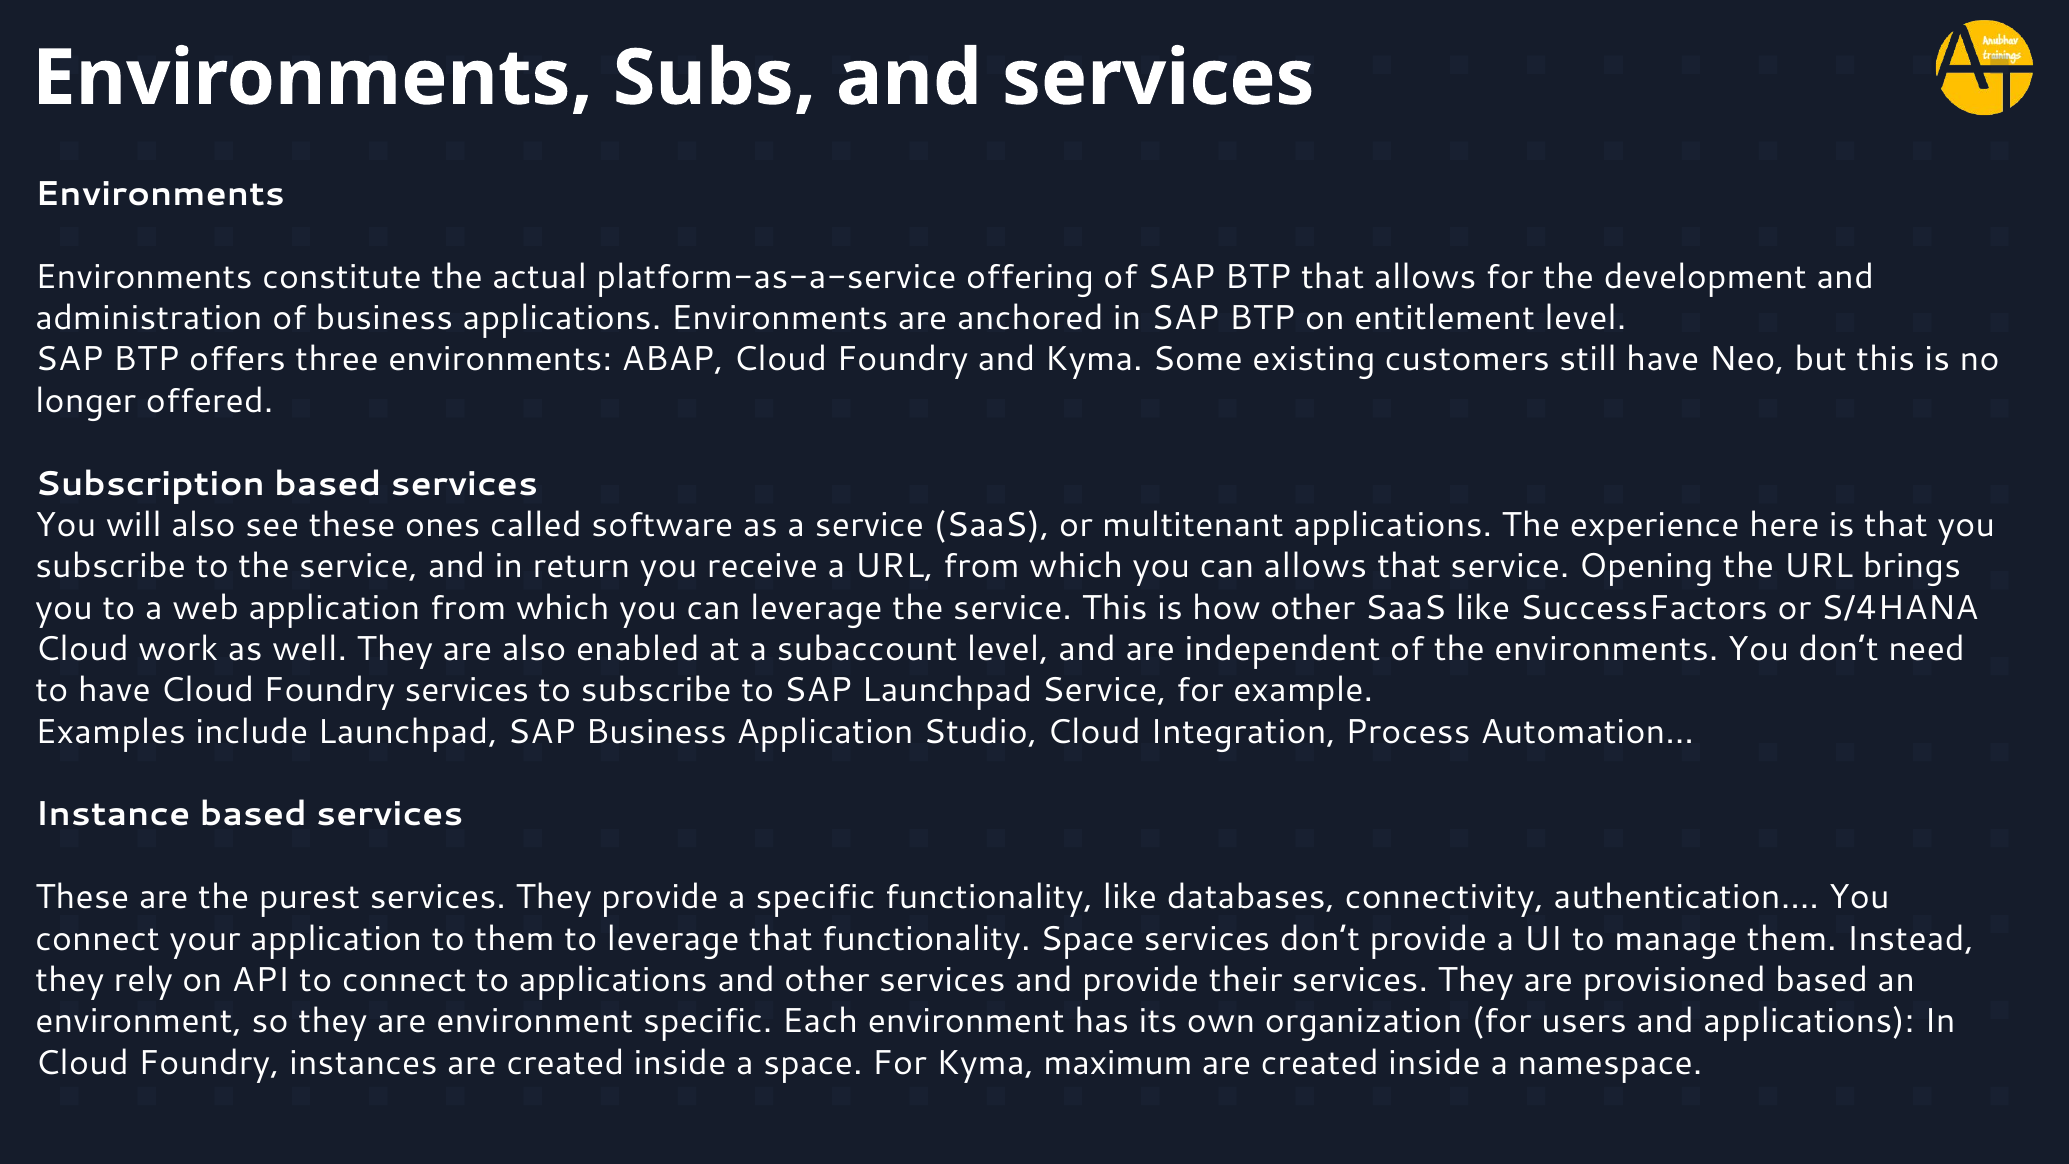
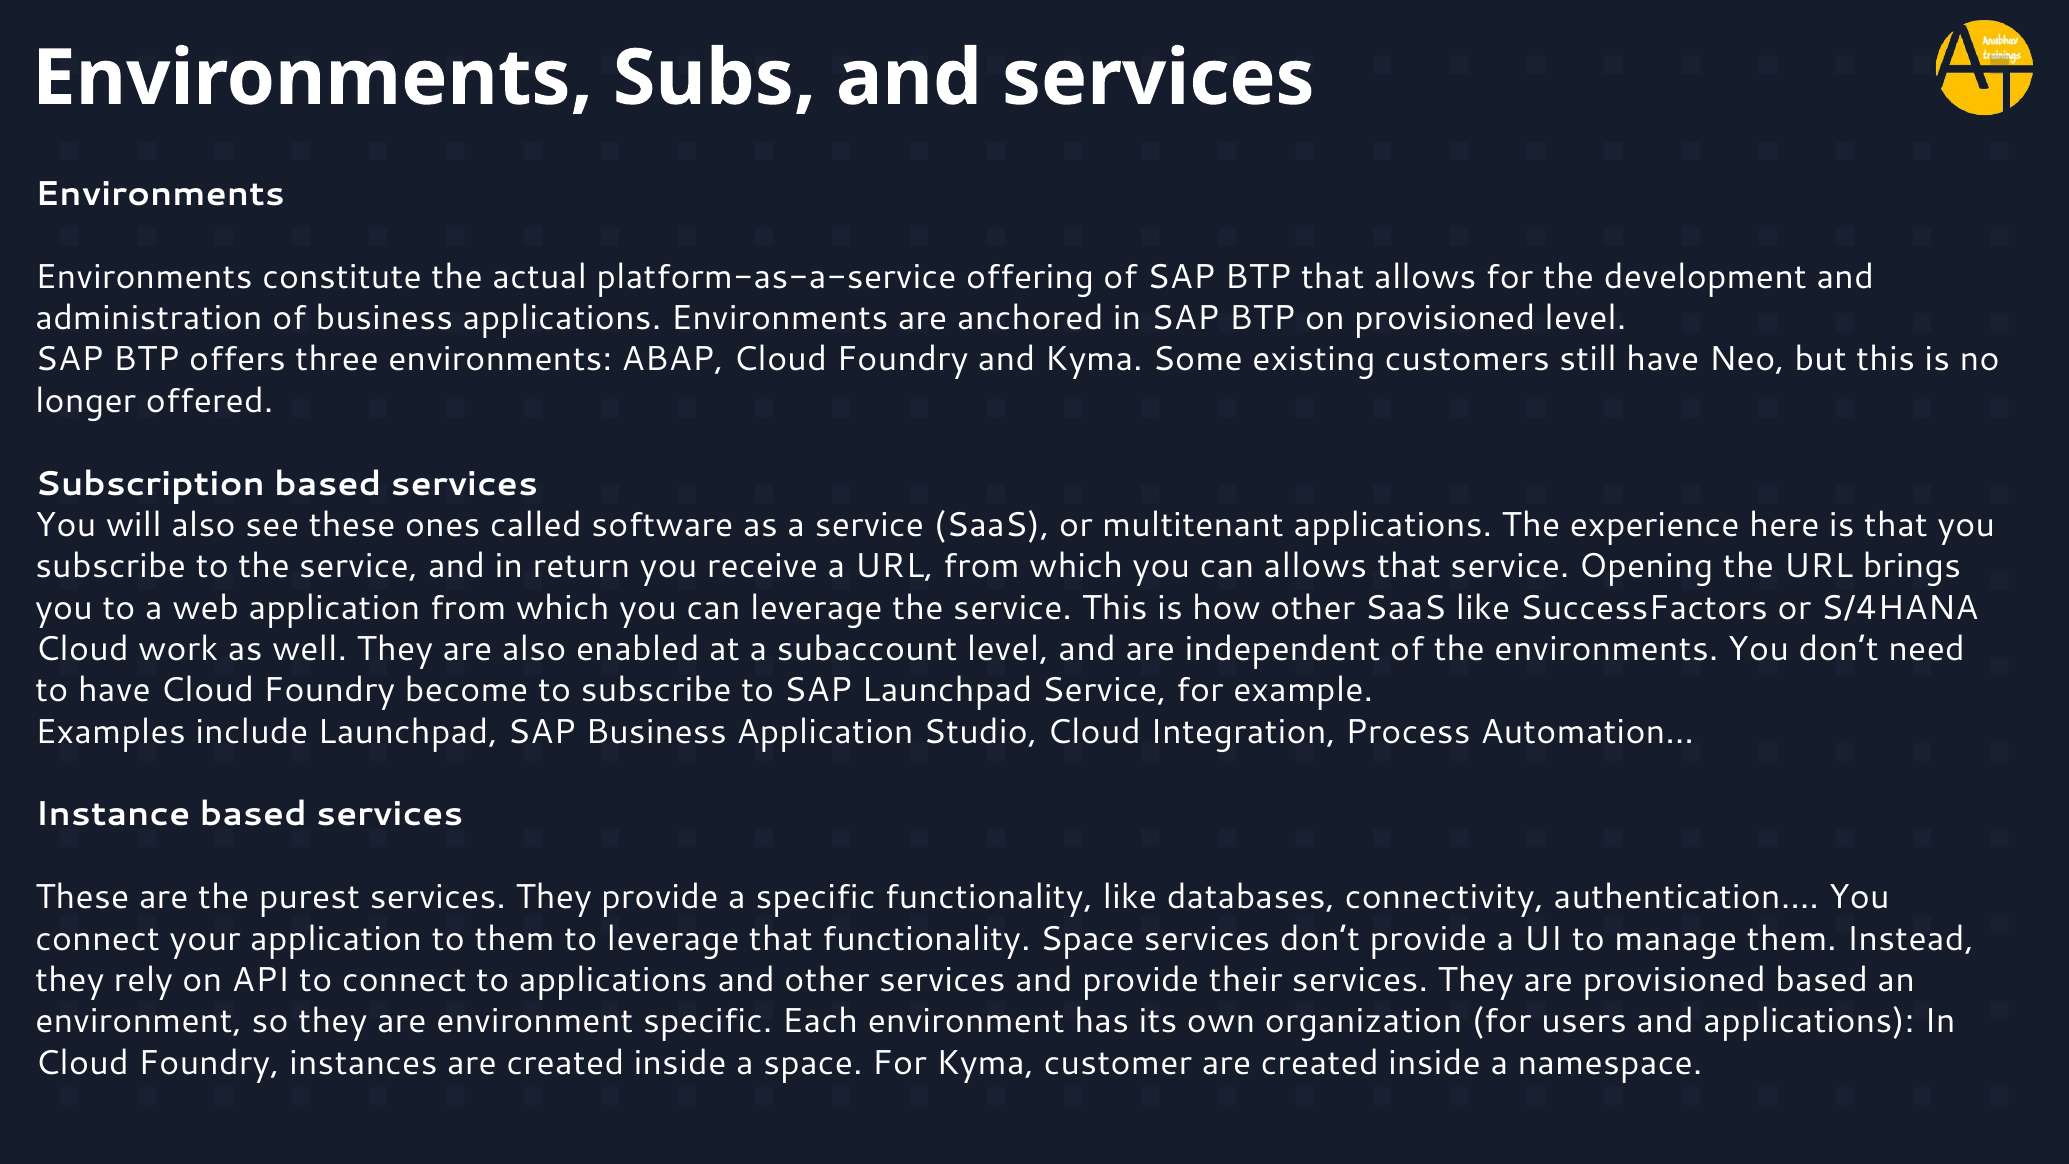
on entitlement: entitlement -> provisioned (1445, 318)
Foundry services: services -> become (467, 691)
maximum: maximum -> customer (1118, 1063)
